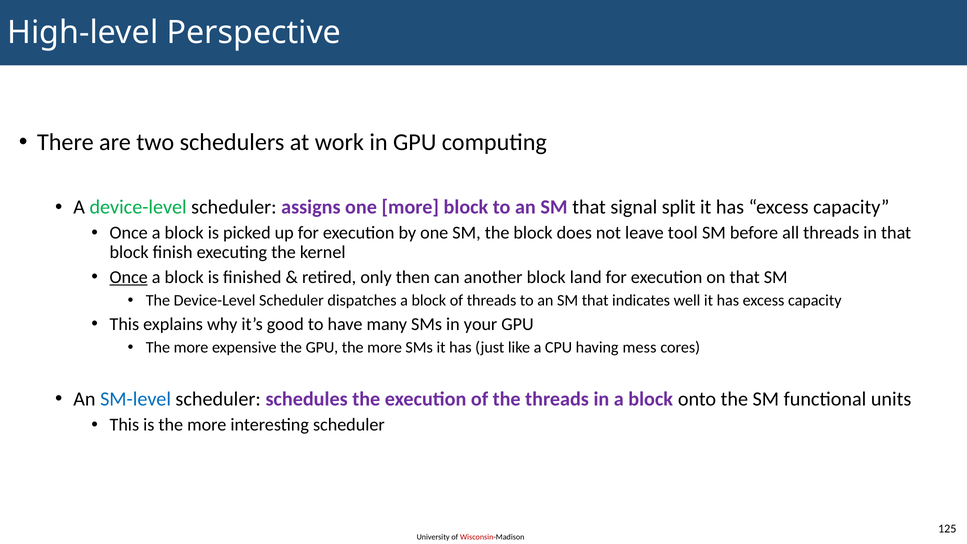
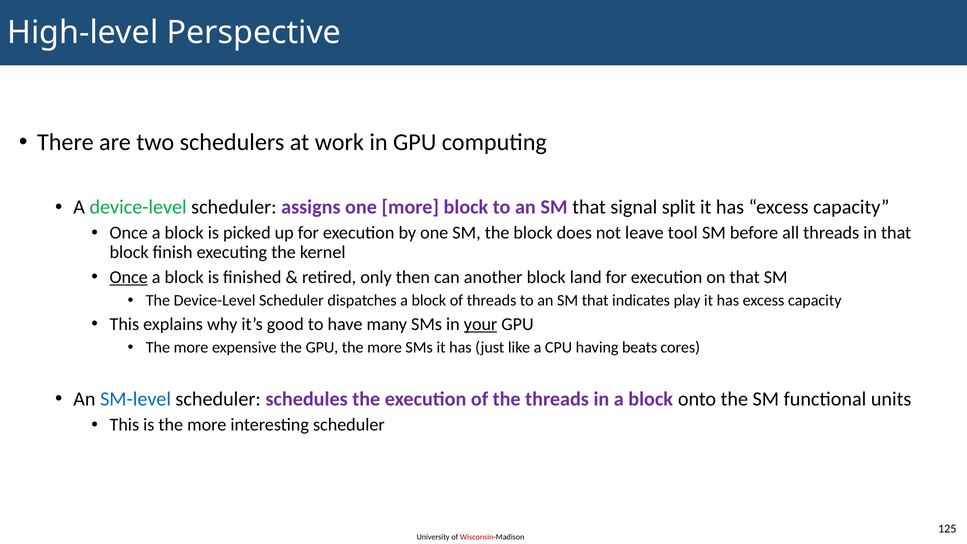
well: well -> play (687, 301)
your underline: none -> present (481, 324)
mess: mess -> beats (640, 348)
